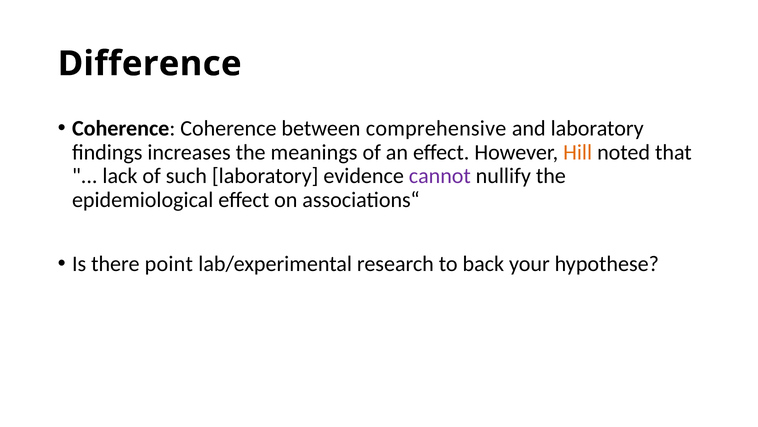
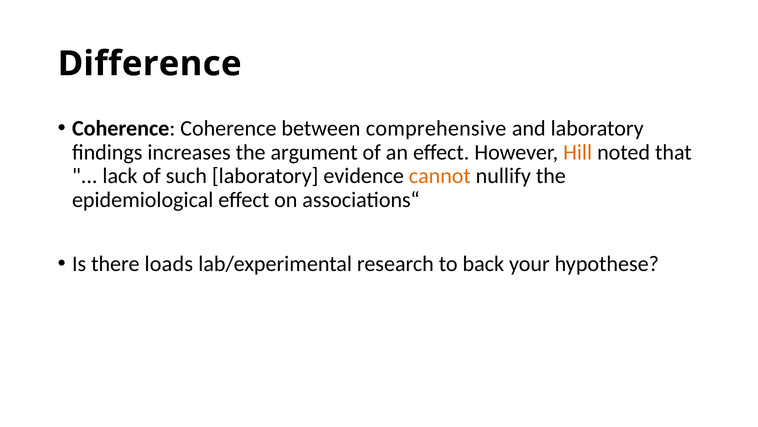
meanings: meanings -> argument (314, 152)
cannot colour: purple -> orange (440, 176)
point: point -> loads (169, 263)
